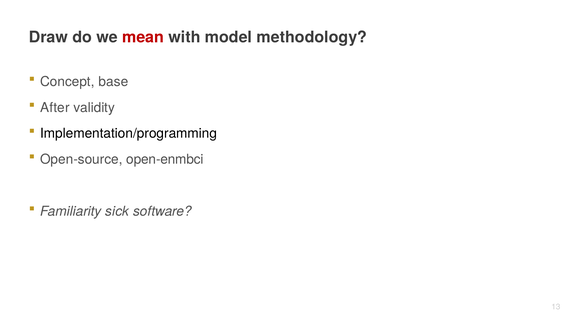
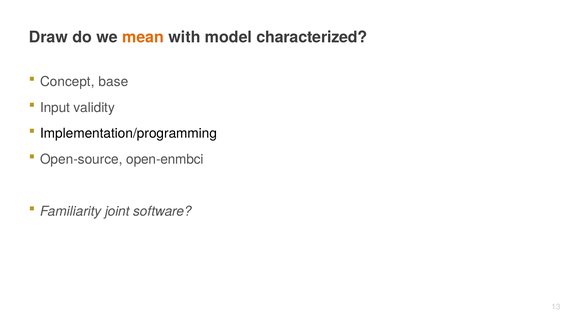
mean colour: red -> orange (143, 37)
methodology: methodology -> characterized (312, 37)
After: After -> Input (55, 108)
sick: sick -> joint (117, 211)
